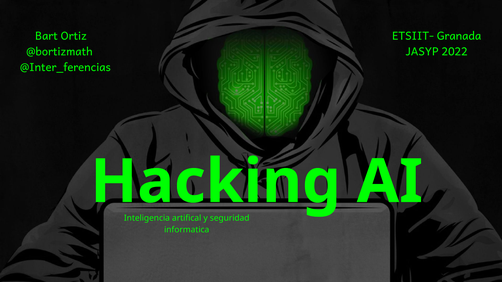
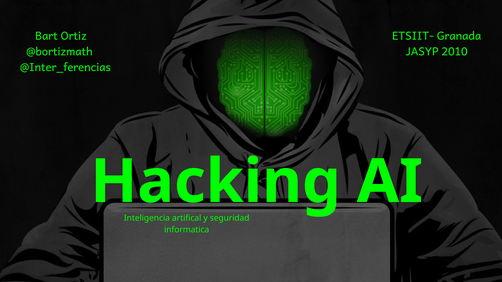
2022: 2022 -> 2010 (455, 52)
